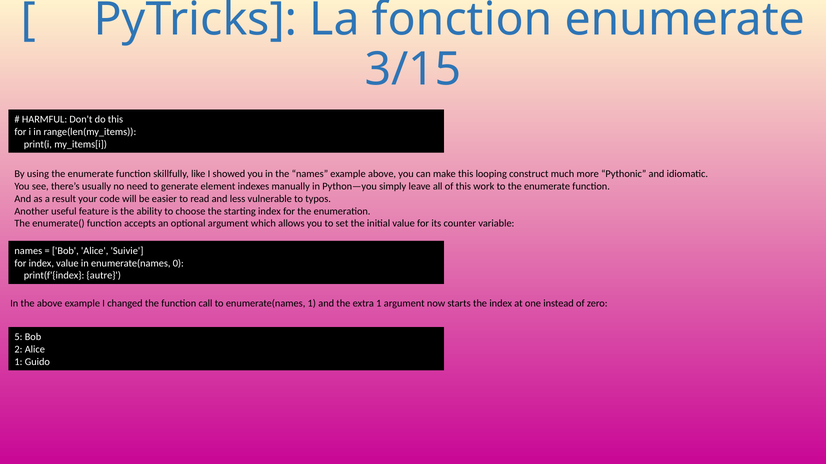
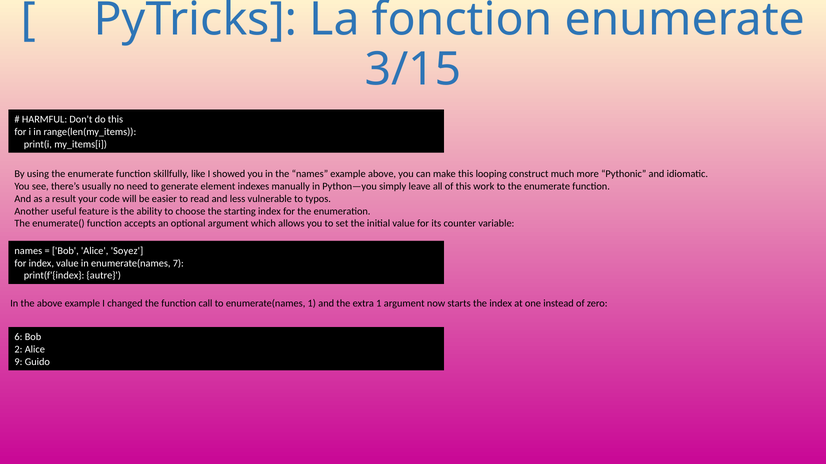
Suivie: Suivie -> Soyez (127, 251)
0: 0 -> 7 (178, 263)
5: 5 -> 6 (18, 338)
1: 1 -> 9 (18, 362)
